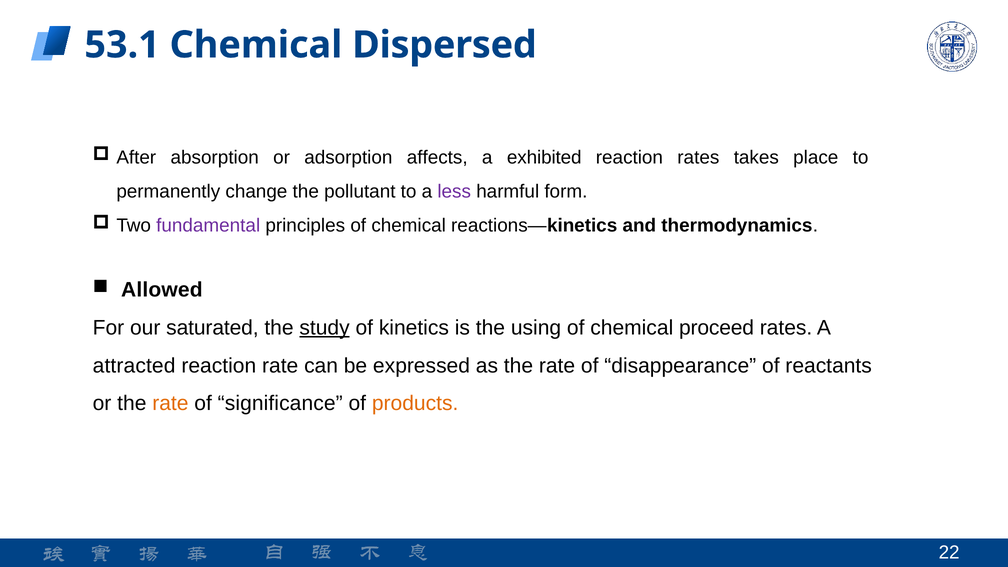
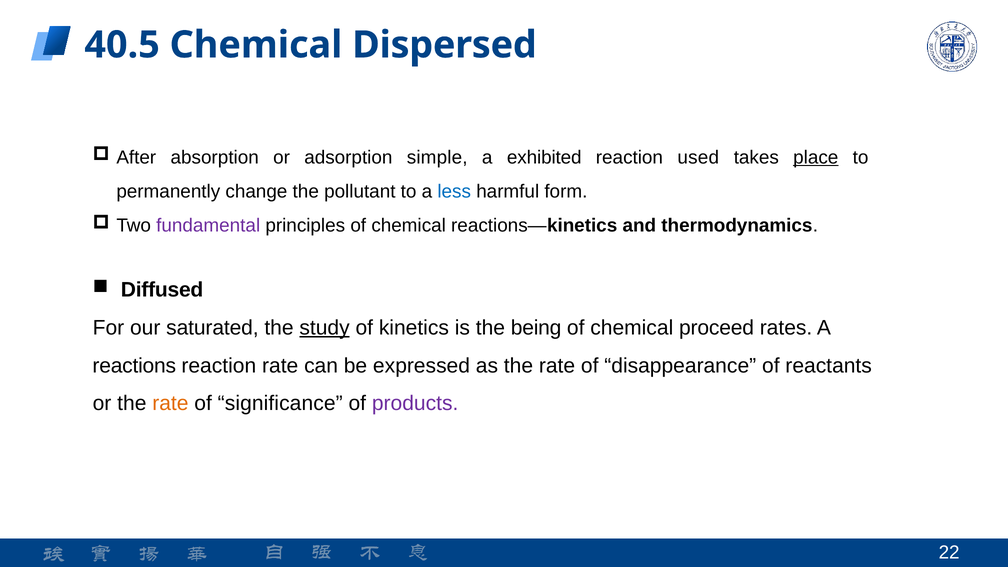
53.1: 53.1 -> 40.5 (122, 45)
affects: affects -> simple (437, 157)
reaction rates: rates -> used (698, 157)
place underline: none -> present (816, 157)
less colour: purple -> blue (454, 191)
Allowed: Allowed -> Diffused (162, 290)
using: using -> being (536, 328)
attracted: attracted -> reactions (134, 366)
products colour: orange -> purple (415, 403)
